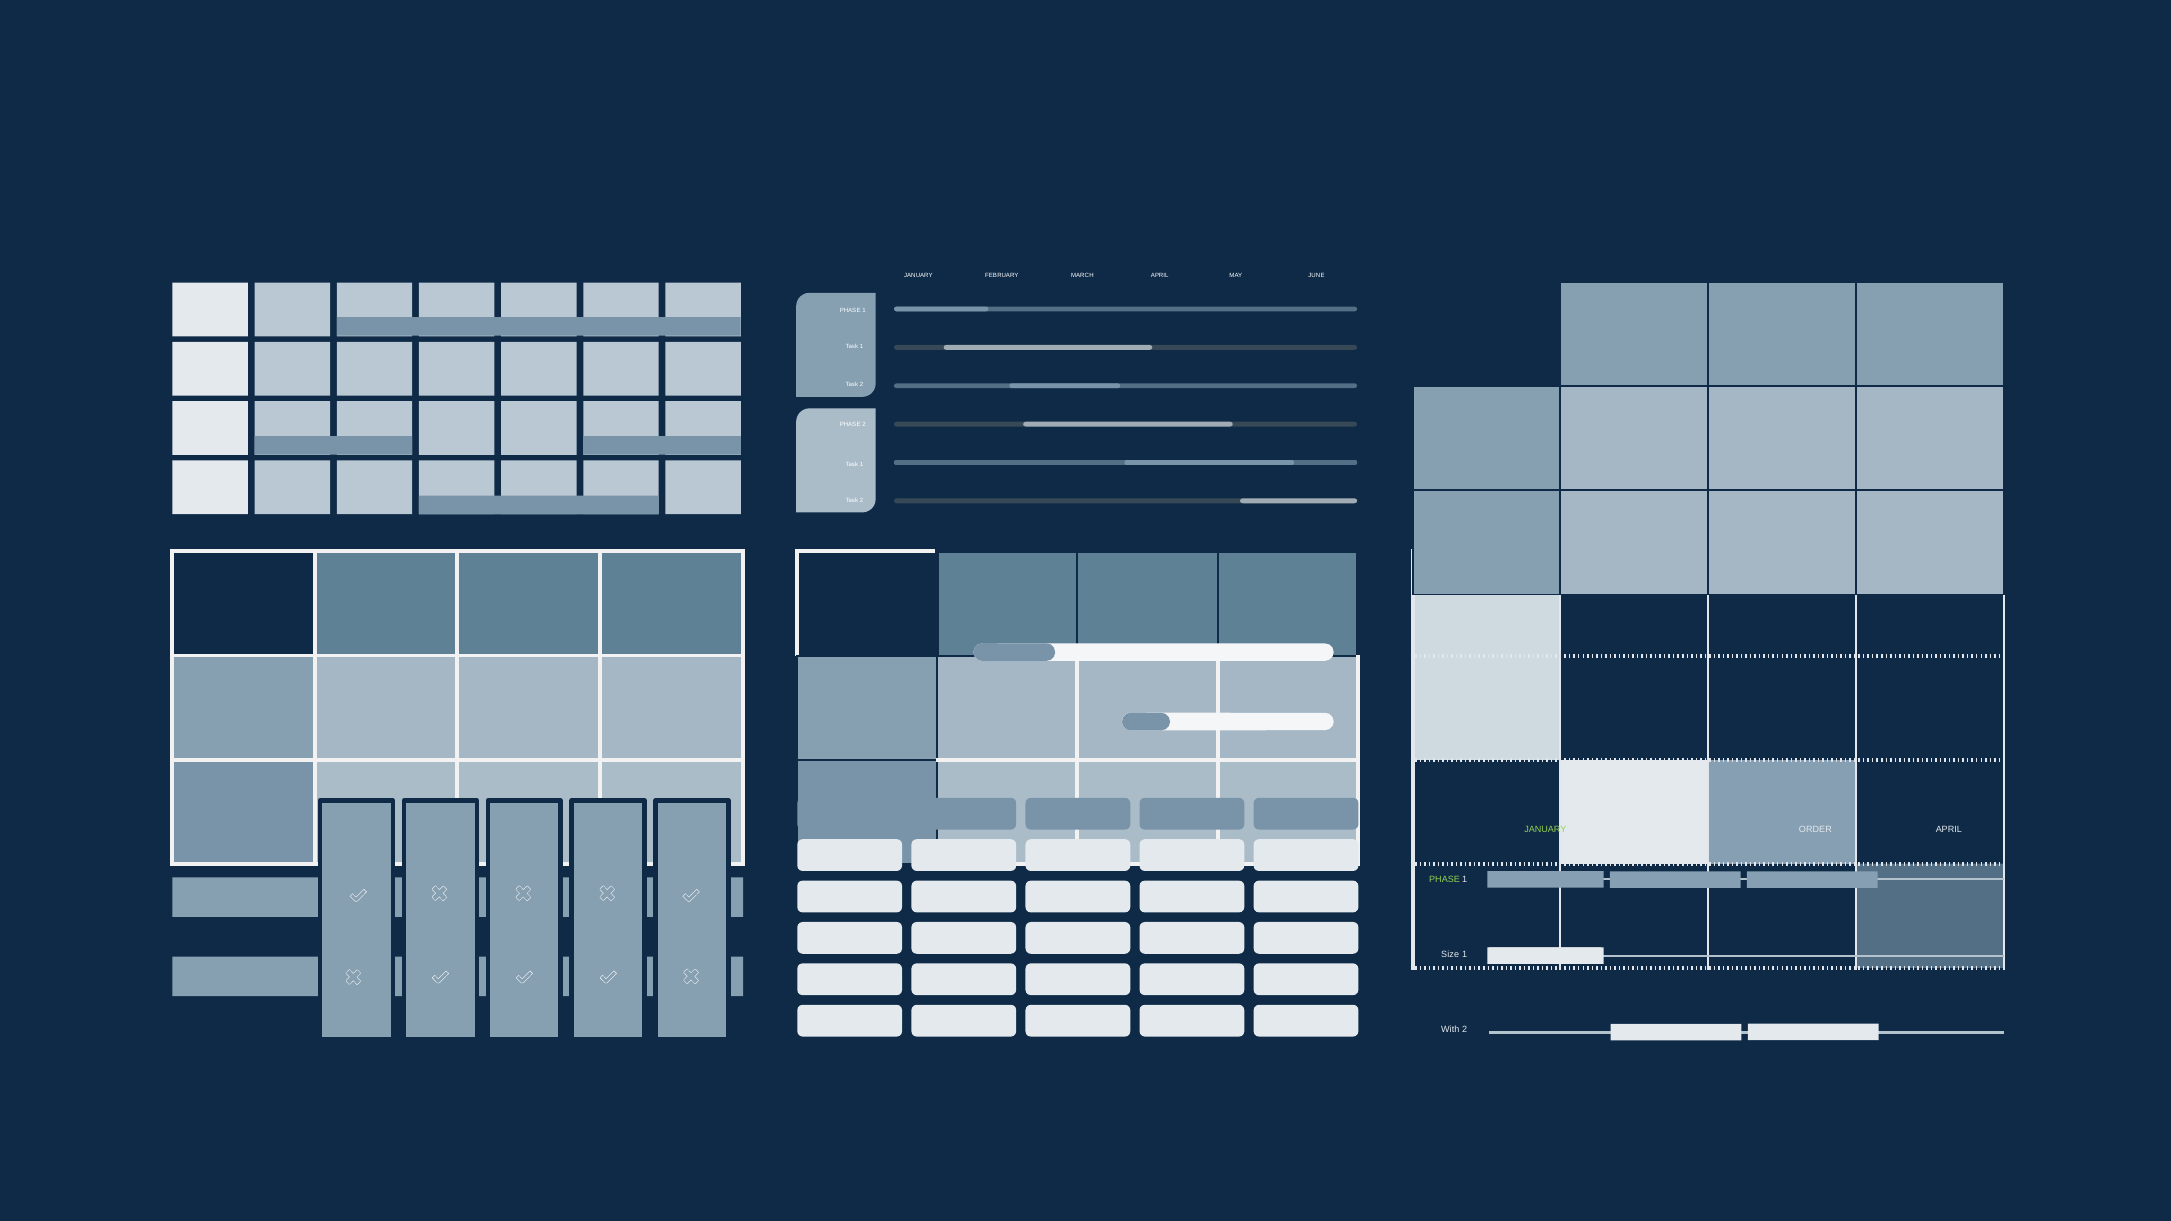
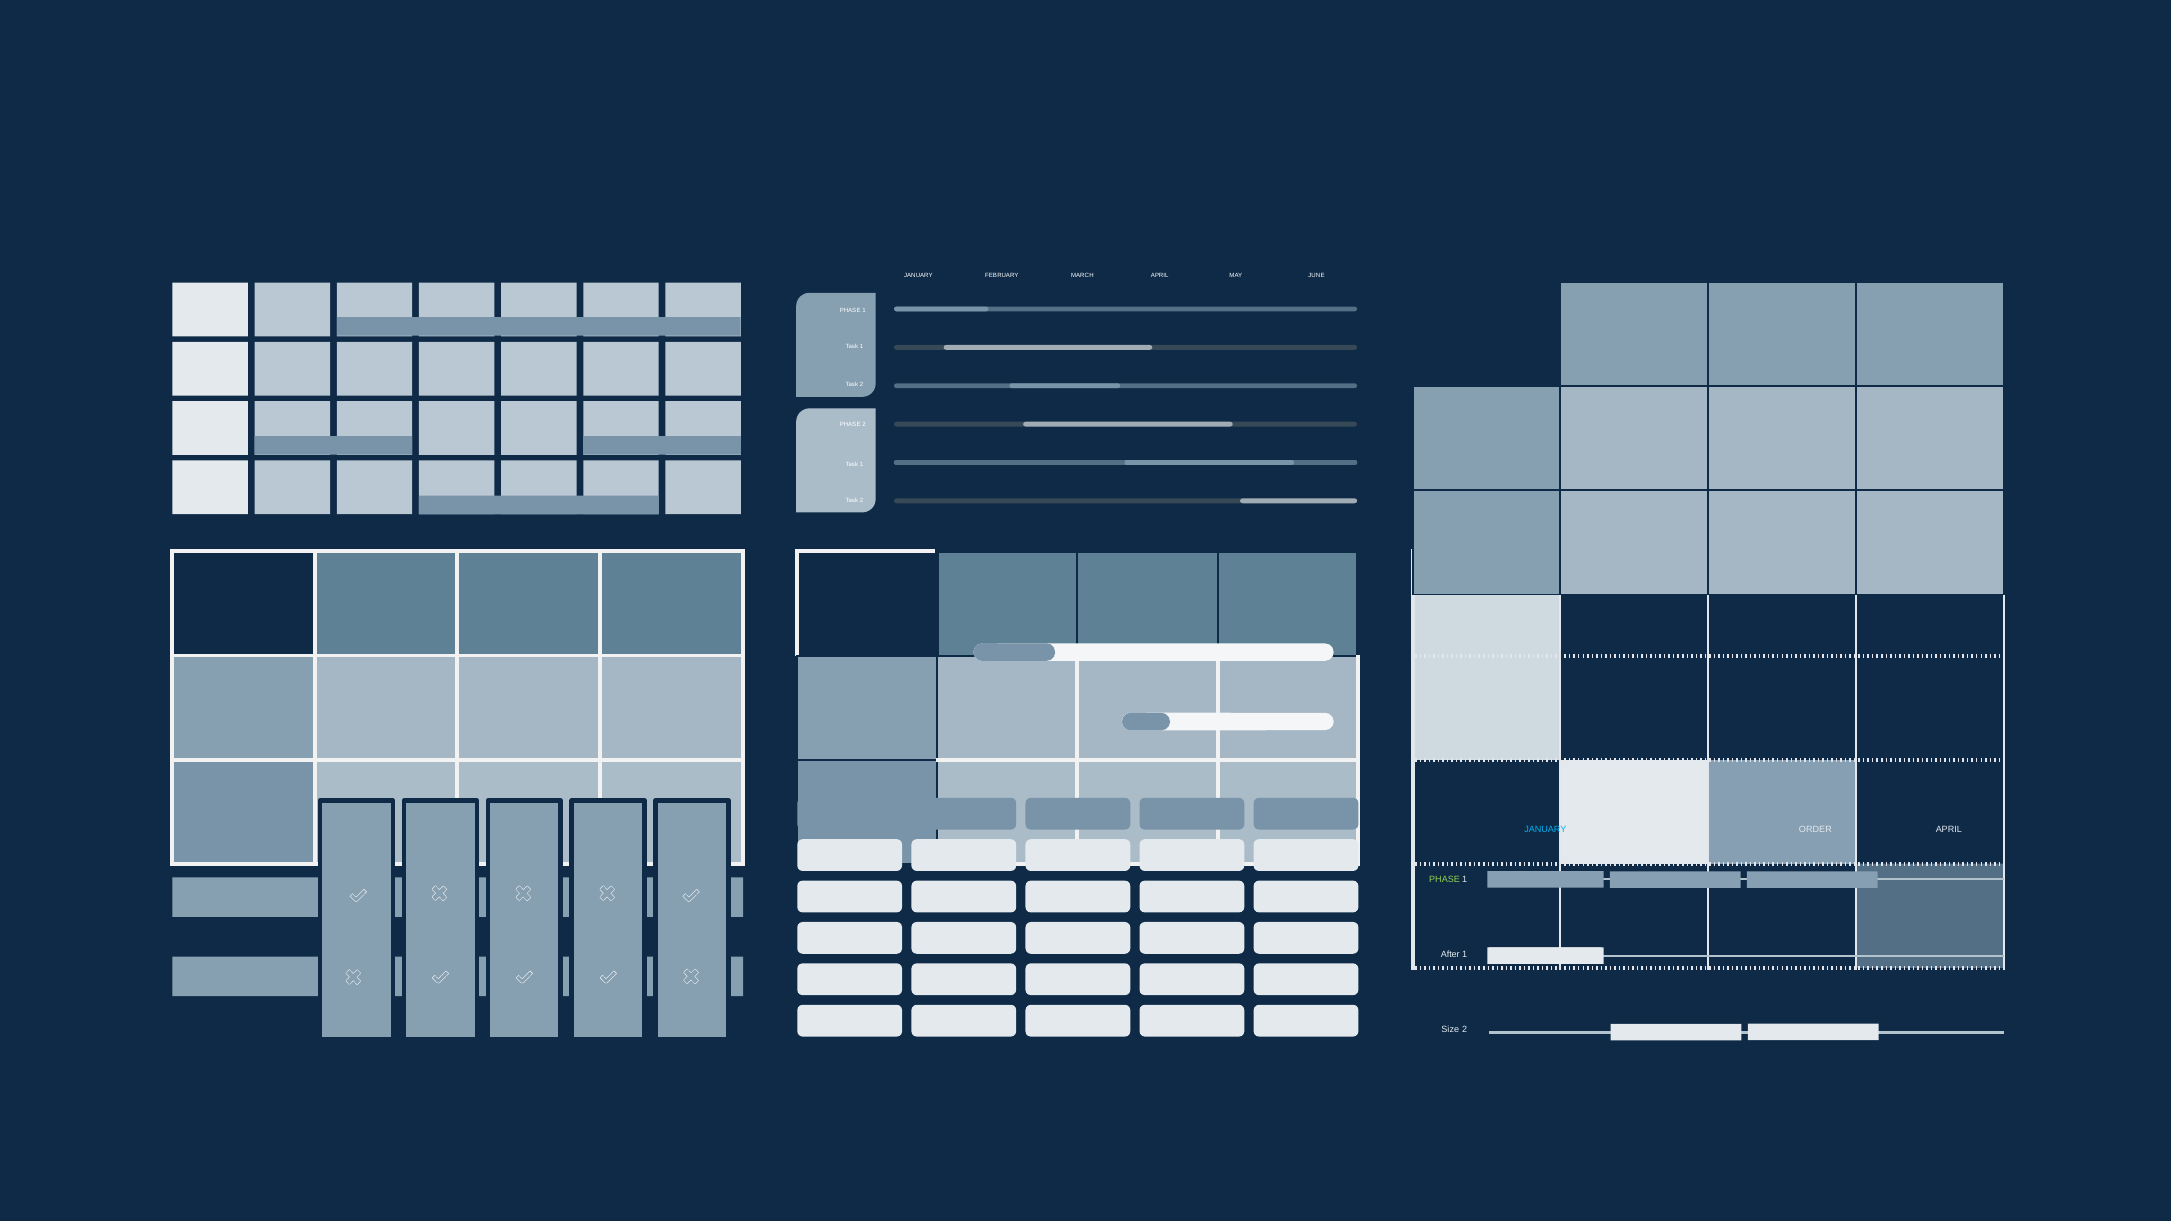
JANUARY colour: light green -> light blue (1545, 830)
Size: Size -> After (1450, 955)
With: With -> Size (1450, 1030)
